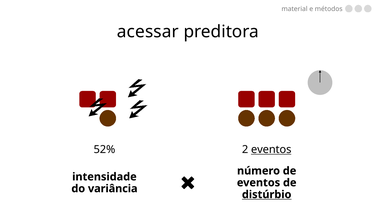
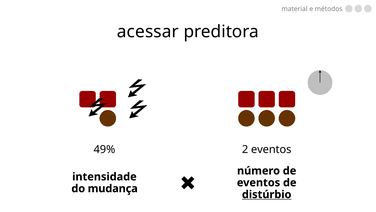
52%: 52% -> 49% (104, 149)
eventos underline: present -> none (271, 149)
variância: variância -> mudança (113, 188)
